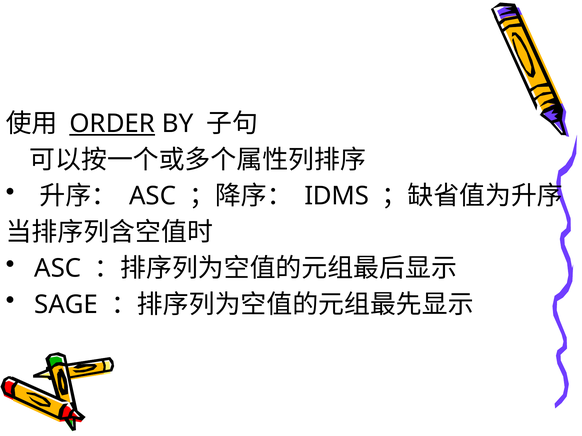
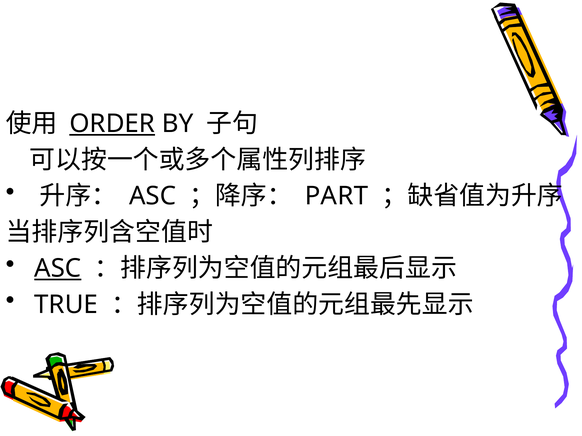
IDMS: IDMS -> PART (336, 196)
ASC underline: none -> present (58, 269)
SAGE: SAGE -> TRUE (66, 305)
